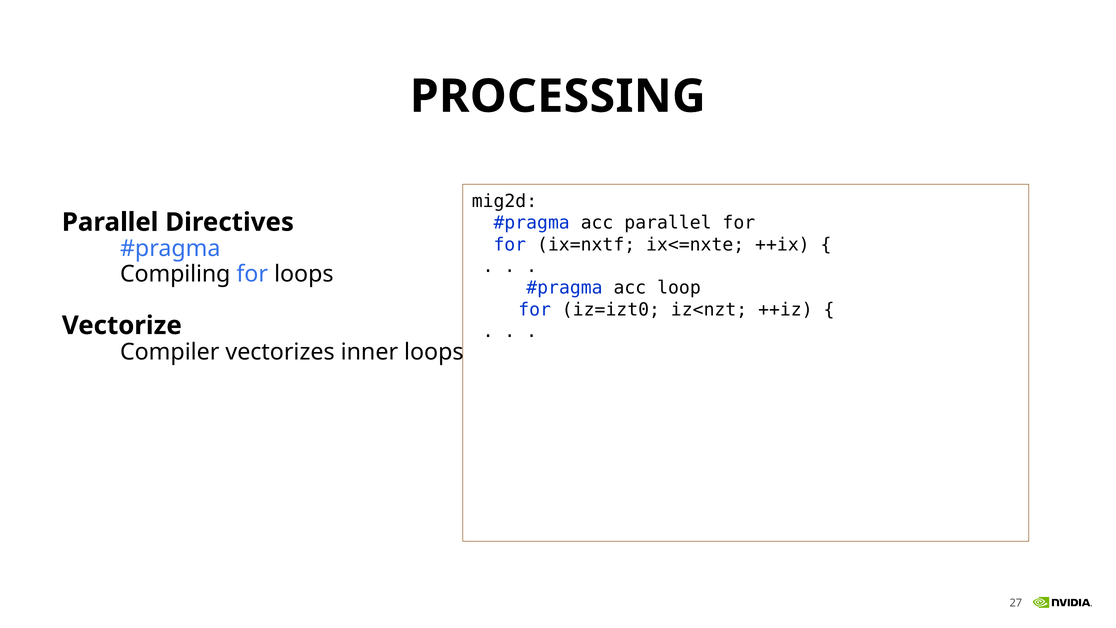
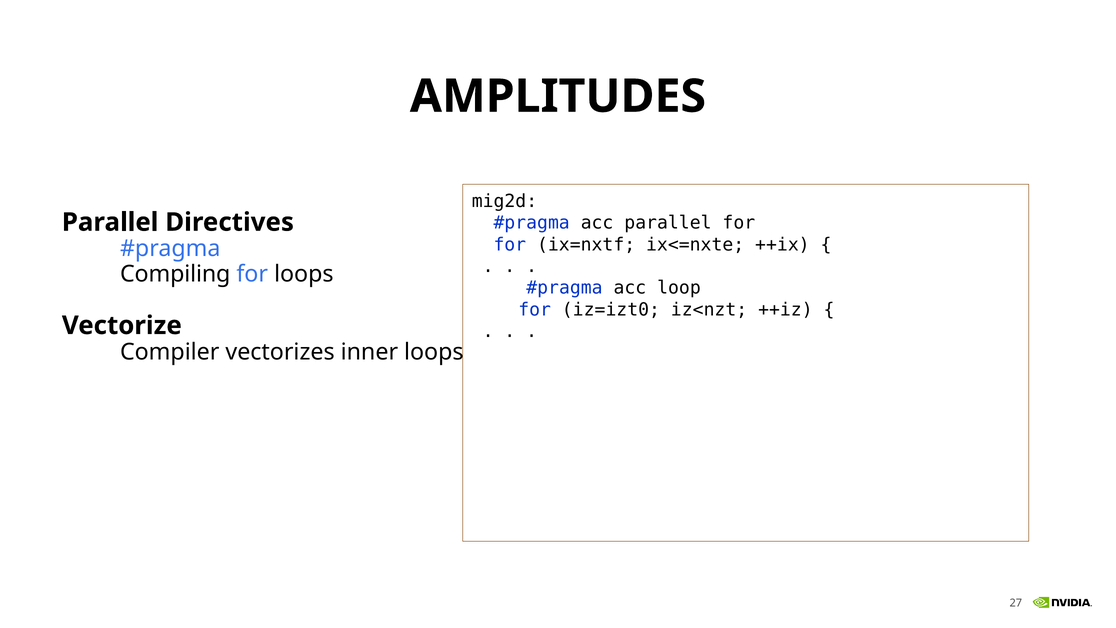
PROCESSING: PROCESSING -> AMPLITUDES (558, 96)
